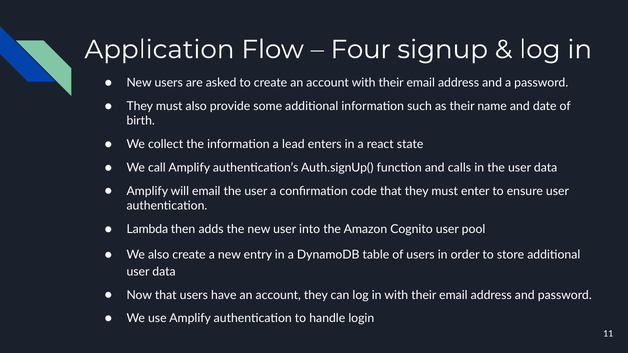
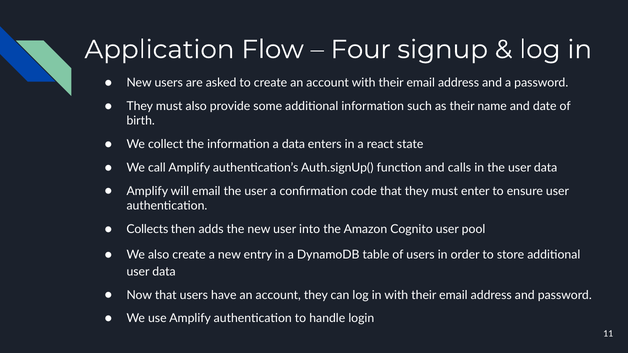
a lead: lead -> data (293, 144)
Lambda: Lambda -> Collects (147, 229)
